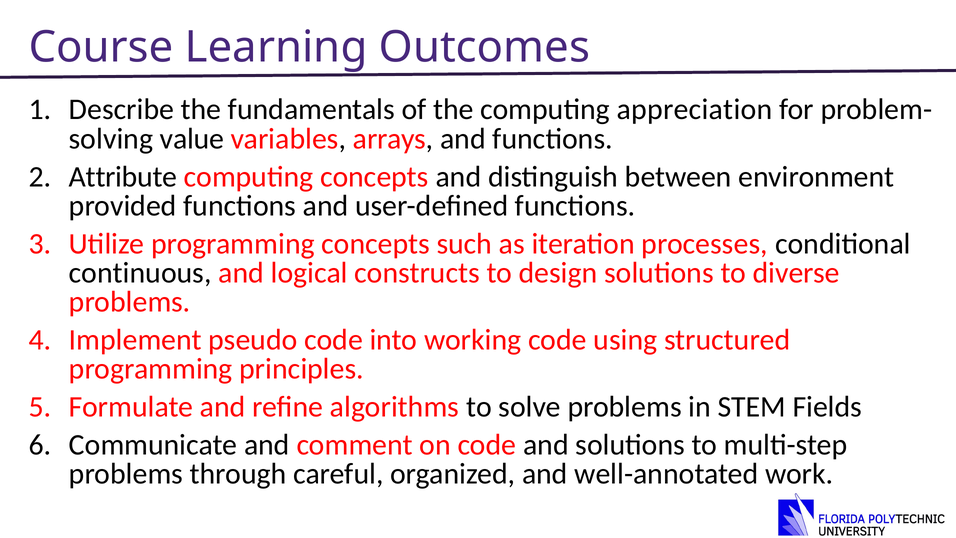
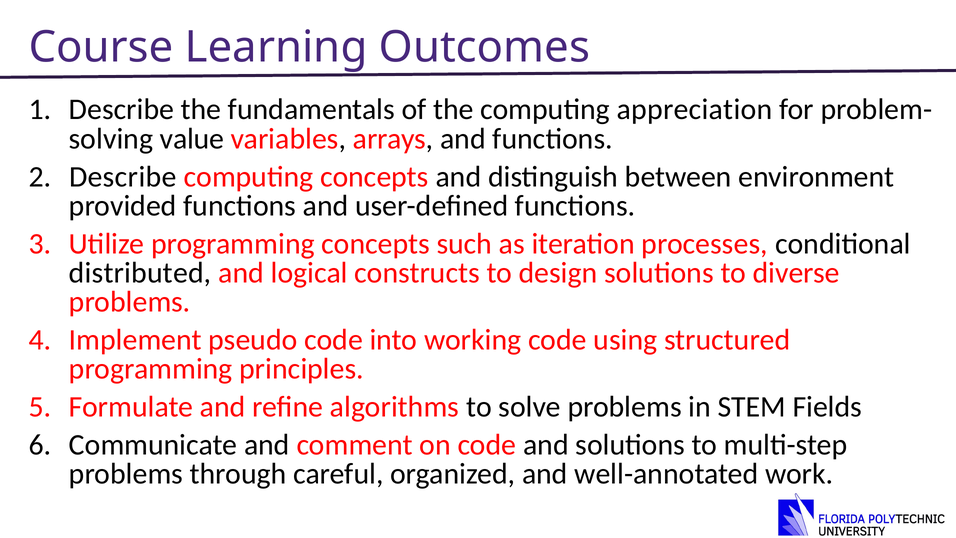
Attribute: Attribute -> Describe (123, 177)
continuous: continuous -> distributed (140, 273)
